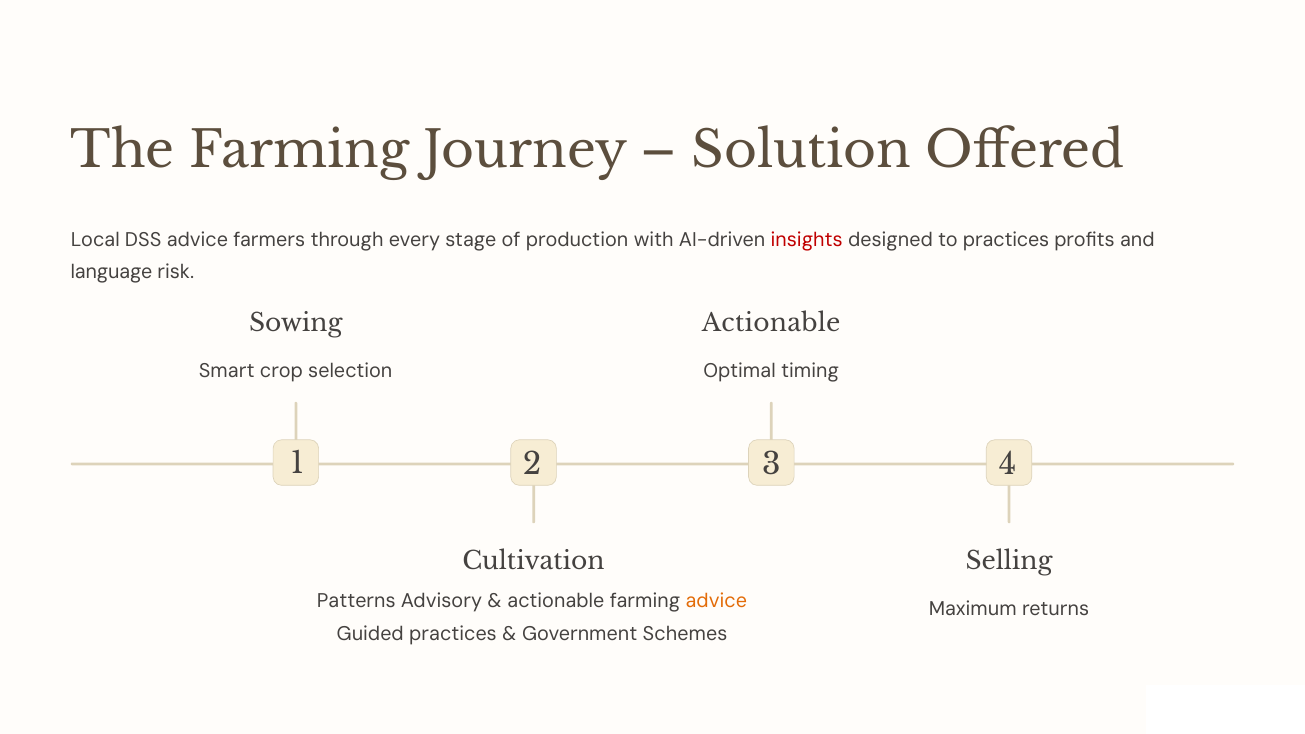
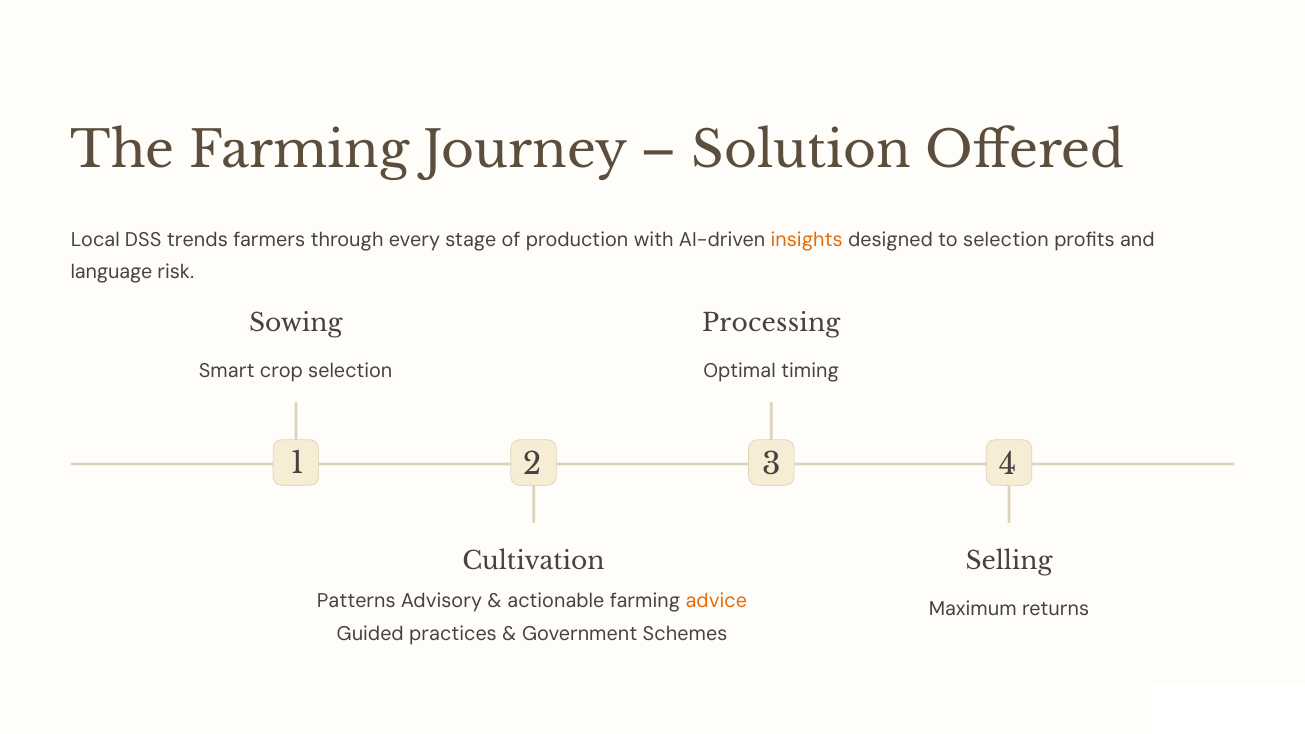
DSS advice: advice -> trends (197, 240)
insights colour: red -> orange (807, 240)
to practices: practices -> selection (1006, 240)
Actionable: Actionable -> Processing (771, 323)
